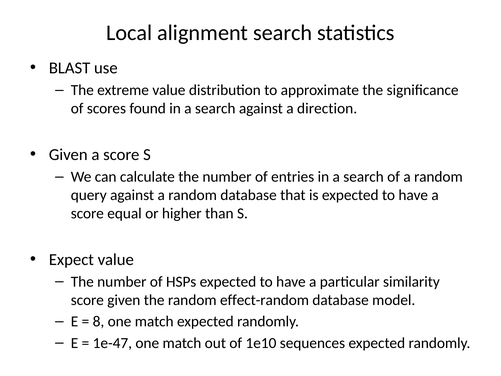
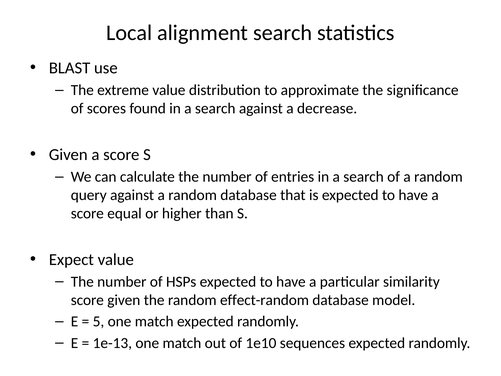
direction: direction -> decrease (327, 109)
8: 8 -> 5 (98, 321)
1e-47: 1e-47 -> 1e-13 (112, 343)
